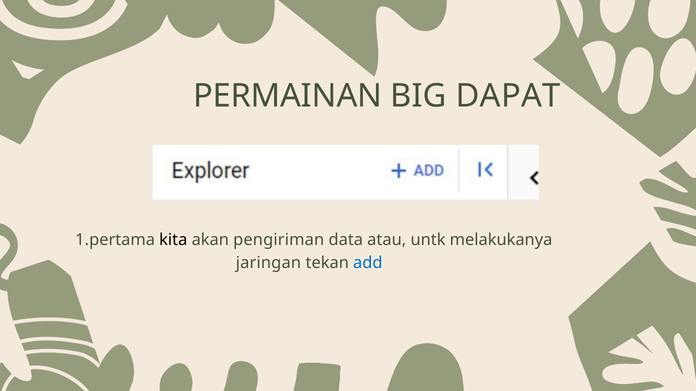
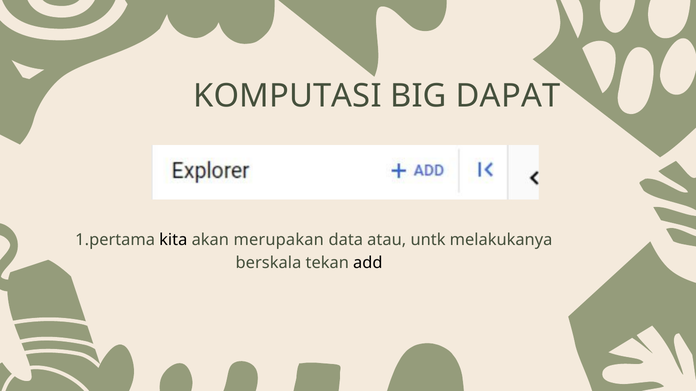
PERMAINAN: PERMAINAN -> KOMPUTASI (287, 96)
pengiriman: pengiriman -> merupakan (279, 240)
jaringan: jaringan -> berskala (268, 263)
add colour: blue -> black (368, 263)
